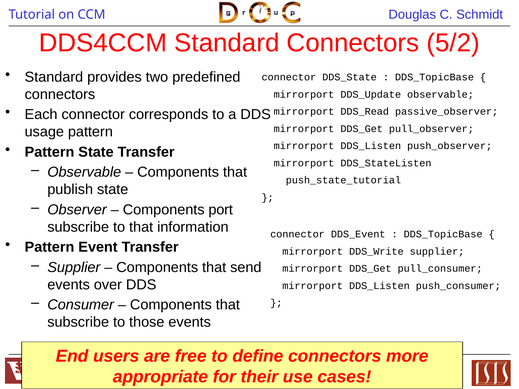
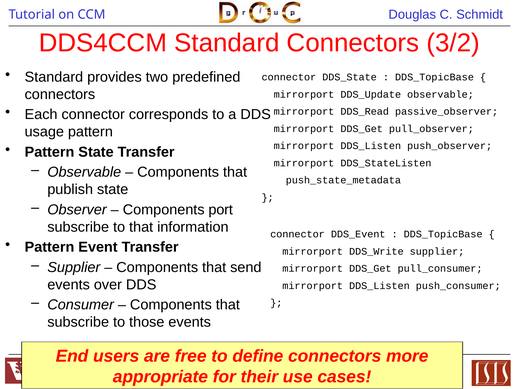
5/2: 5/2 -> 3/2 (453, 43)
push_state_tutorial: push_state_tutorial -> push_state_metadata (343, 180)
